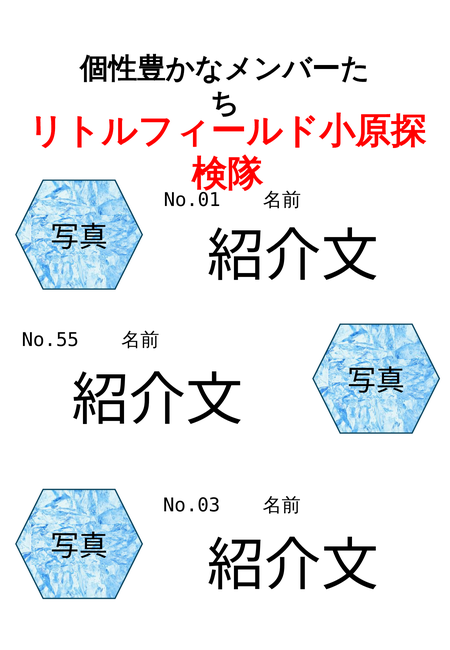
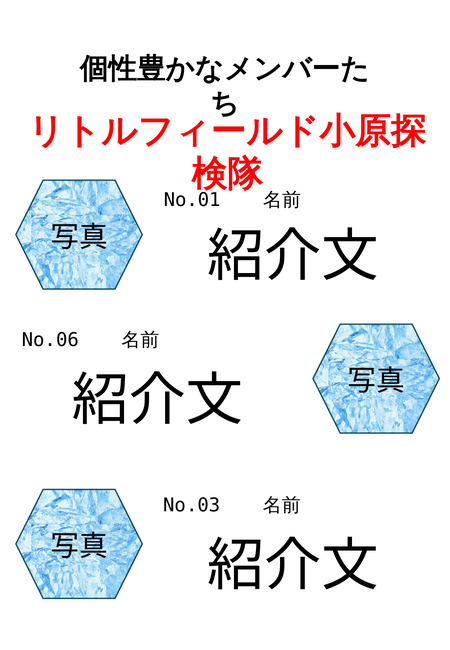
No.55: No.55 -> No.06 (50, 340)
